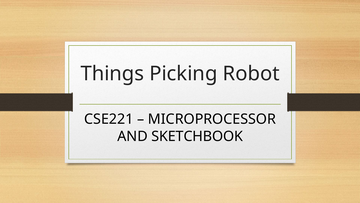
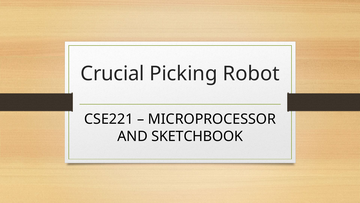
Things: Things -> Crucial (112, 74)
